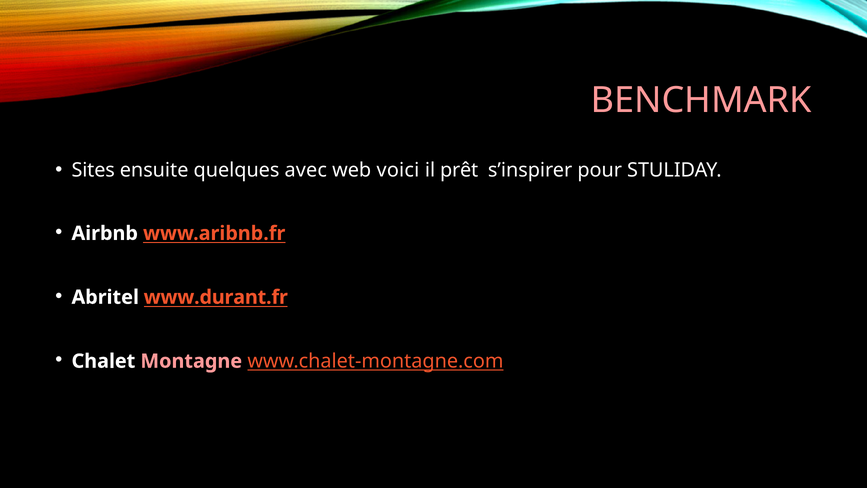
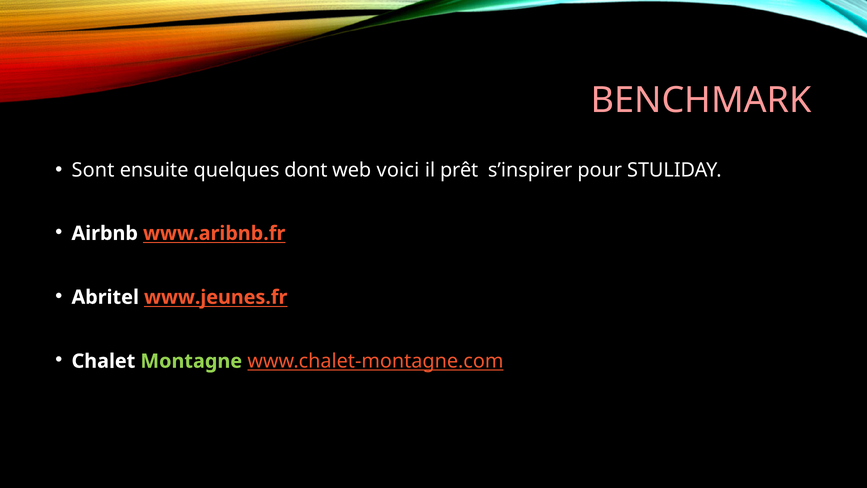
Sites: Sites -> Sont (93, 170)
avec: avec -> dont (306, 170)
www.durant.fr: www.durant.fr -> www.jeunes.fr (216, 297)
Montagne colour: pink -> light green (191, 361)
